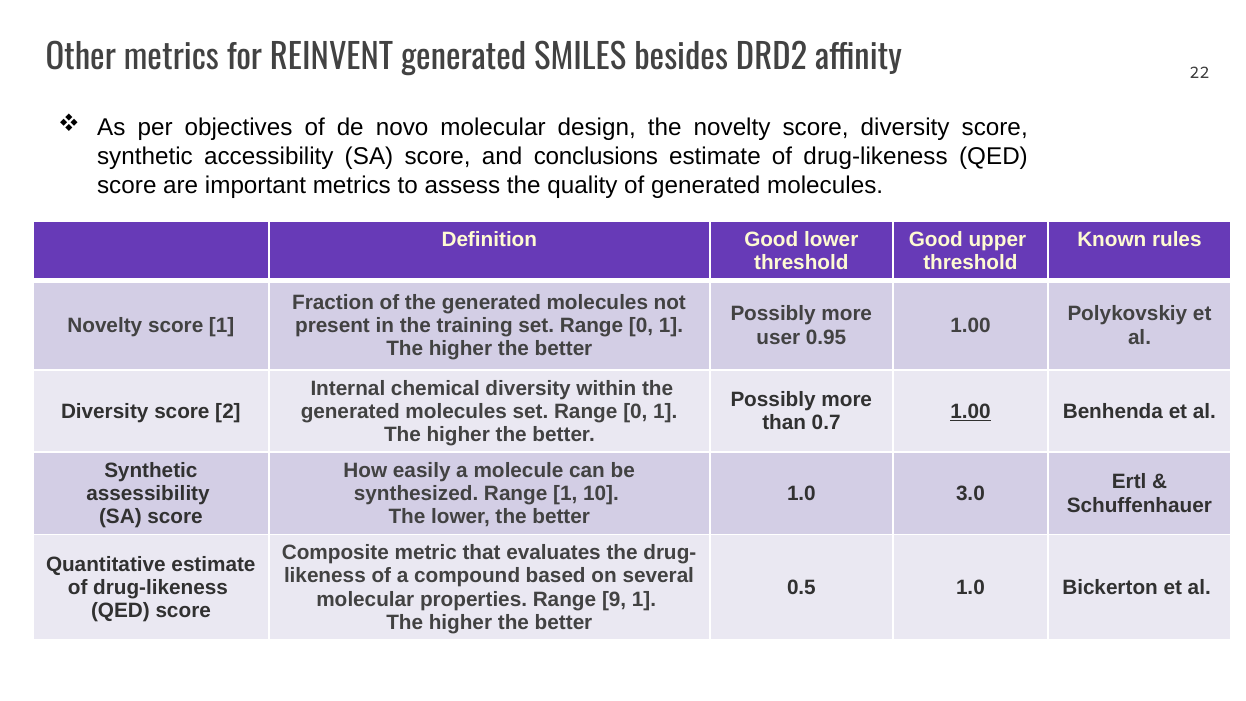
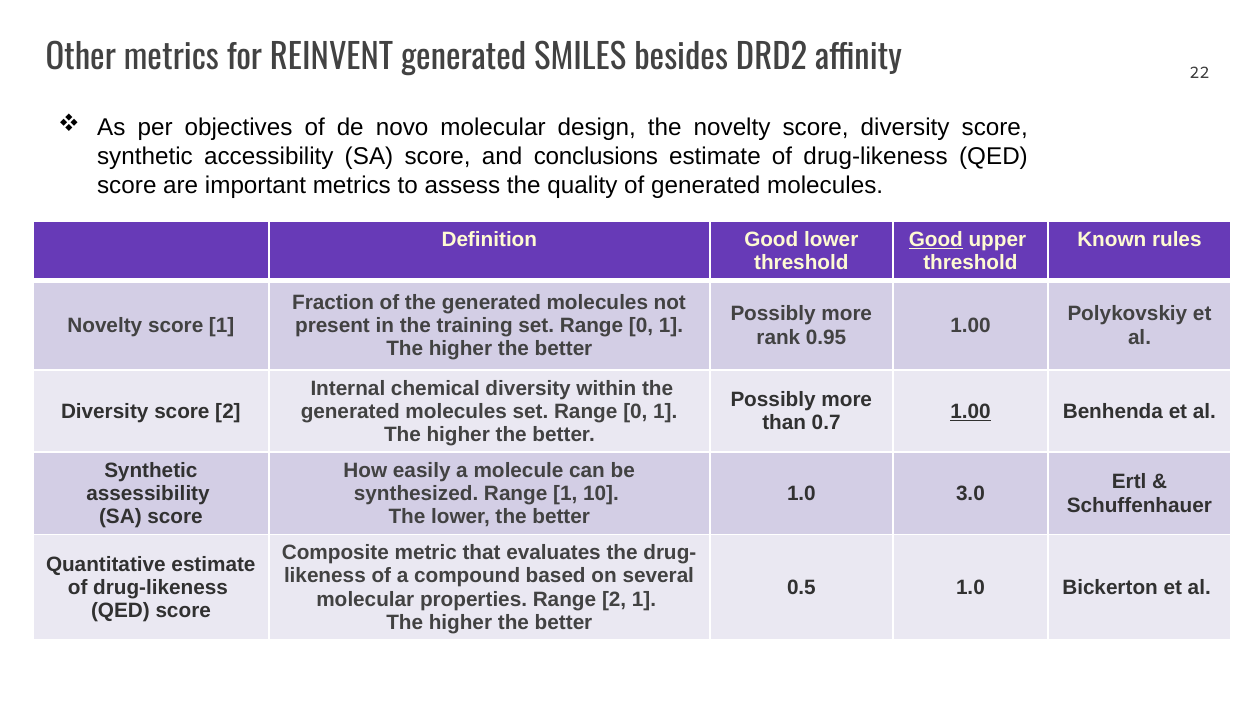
Good underline: none -> present (936, 240)
user: user -> rank (778, 337)
Range 9: 9 -> 2 (614, 599)
